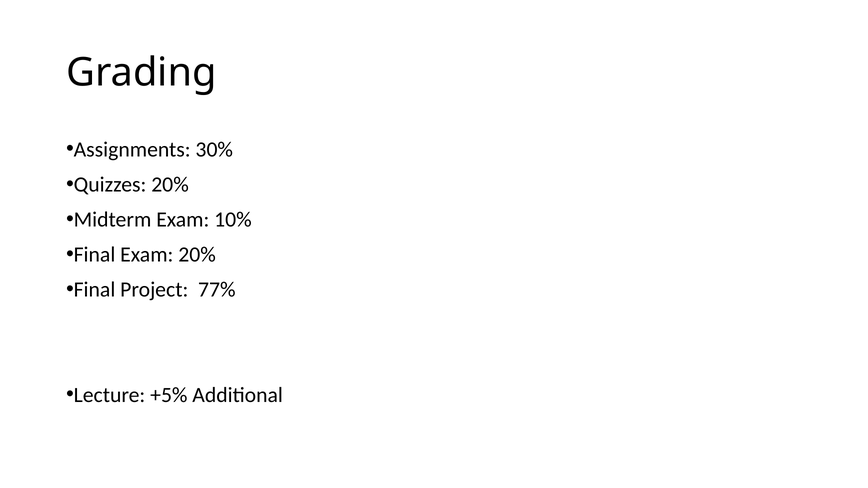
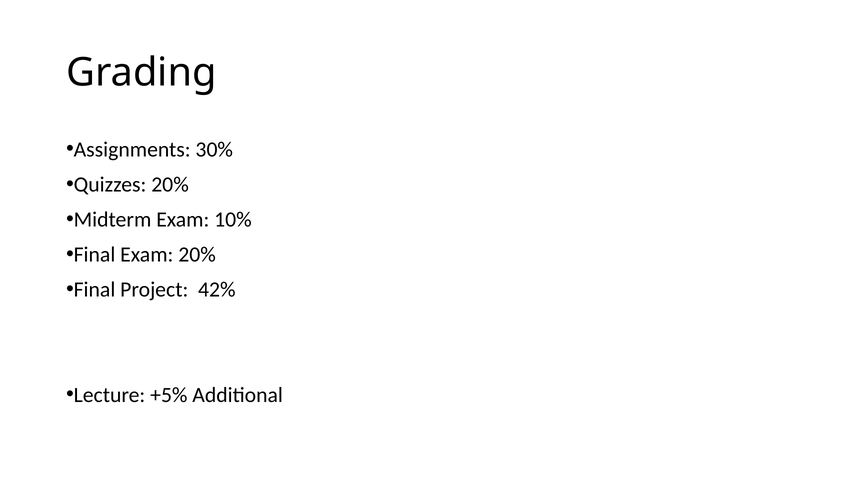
77%: 77% -> 42% (217, 290)
